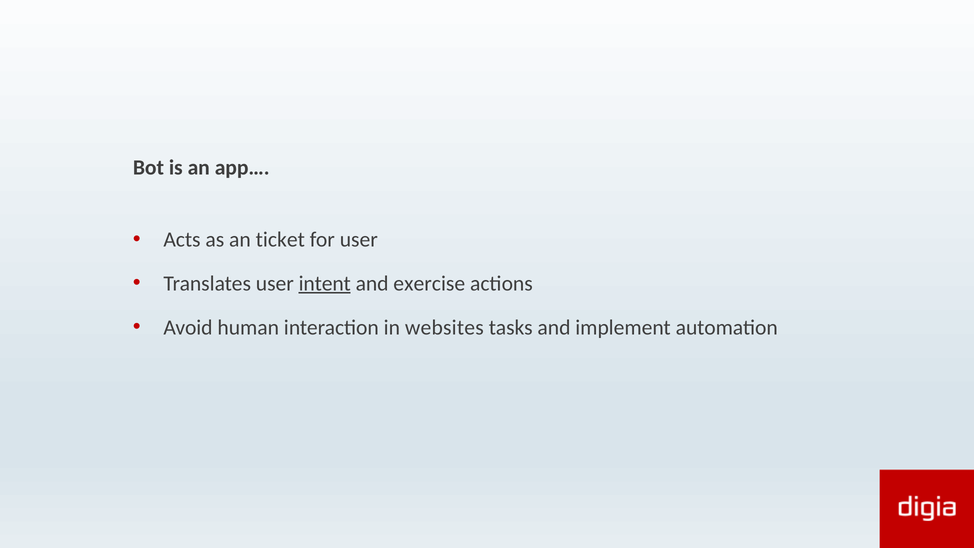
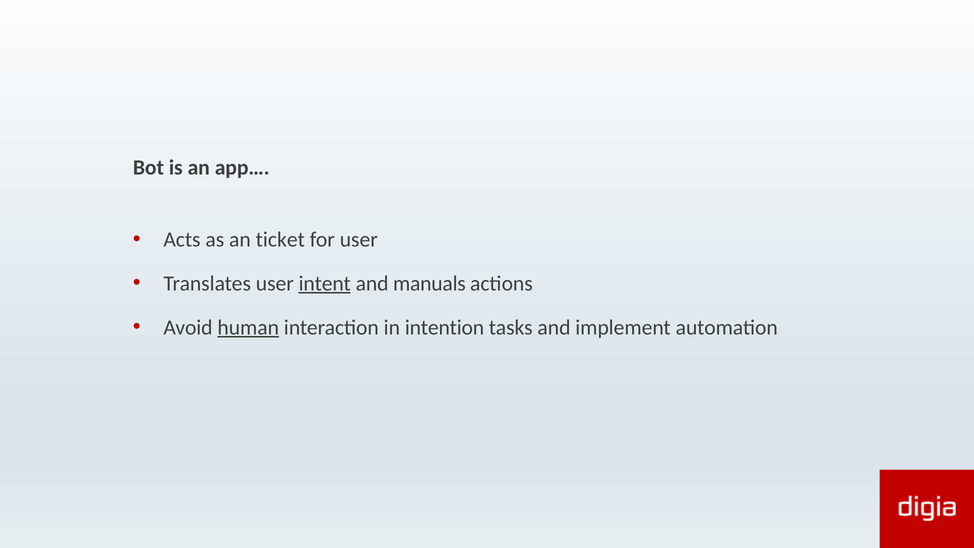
exercise: exercise -> manuals (429, 283)
human underline: none -> present (248, 327)
websites: websites -> intention (445, 327)
